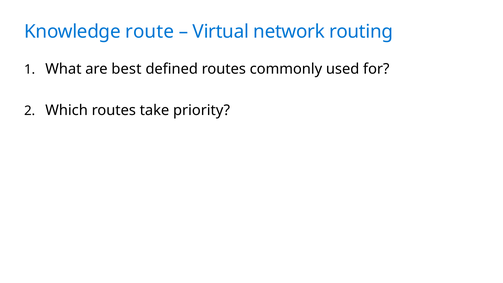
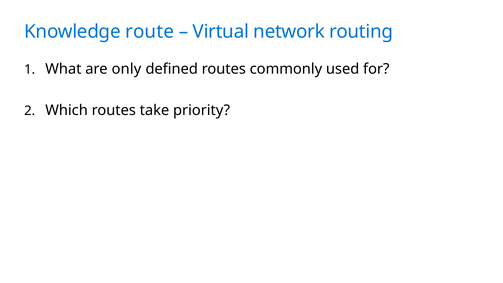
best: best -> only (126, 69)
